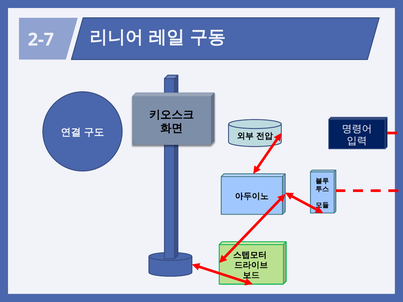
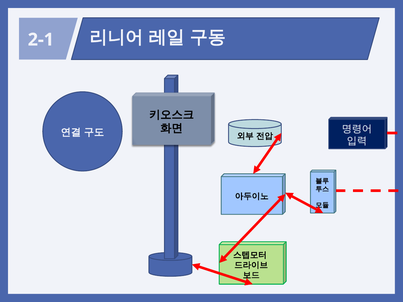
2-7: 2-7 -> 2-1 (41, 40)
